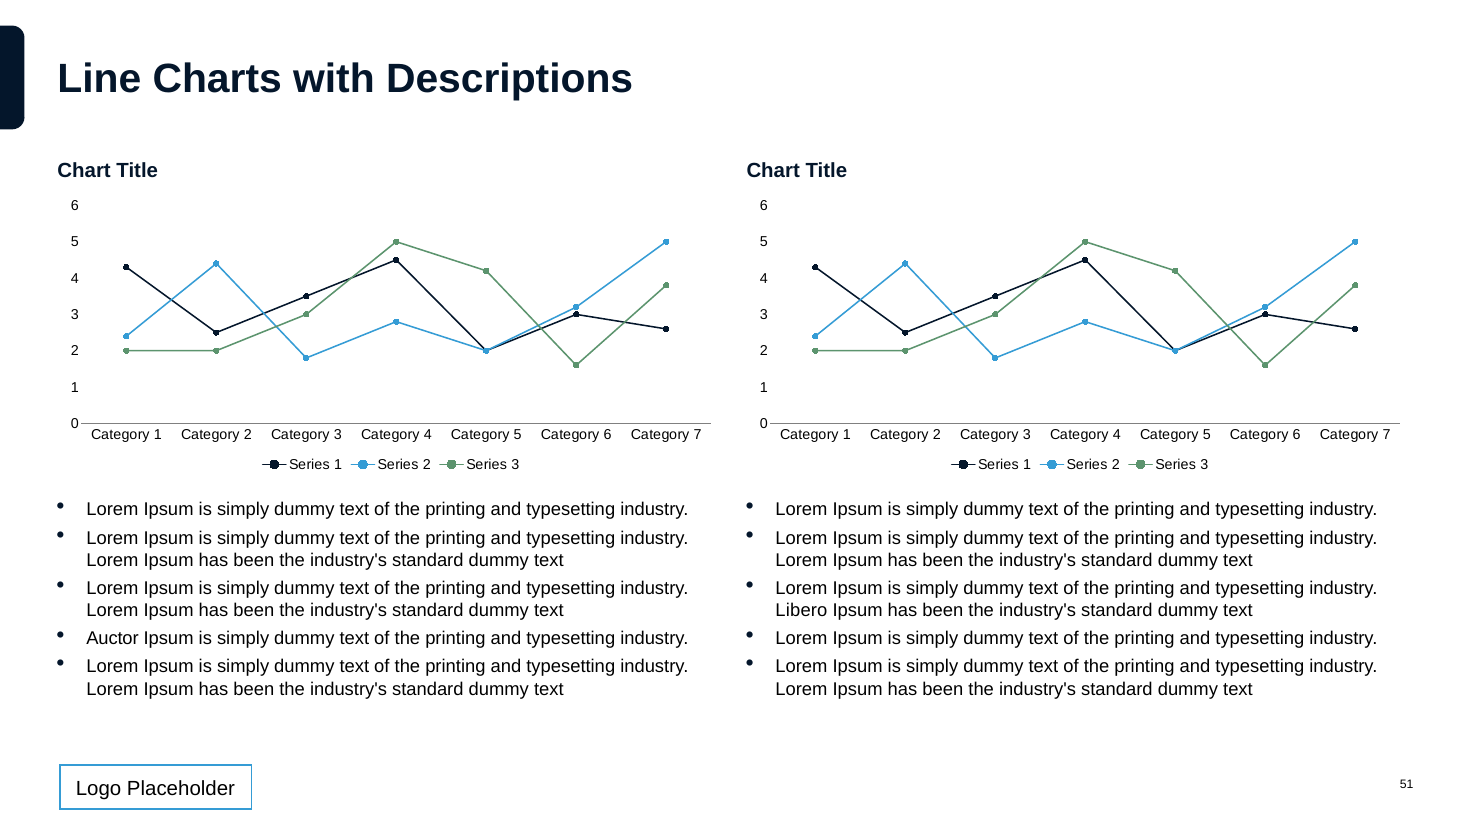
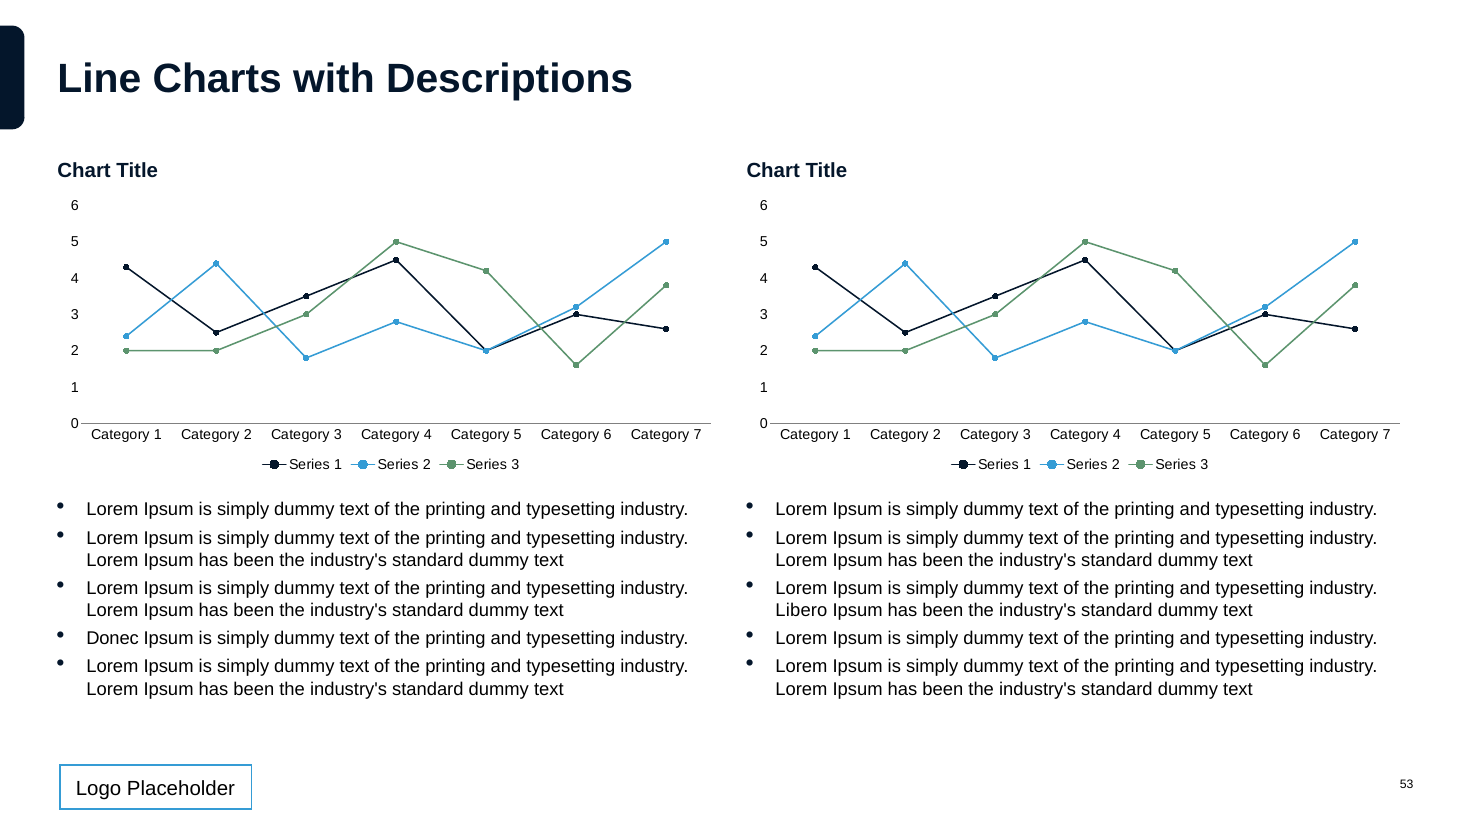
Auctor: Auctor -> Donec (113, 638)
51: 51 -> 53 (1407, 784)
